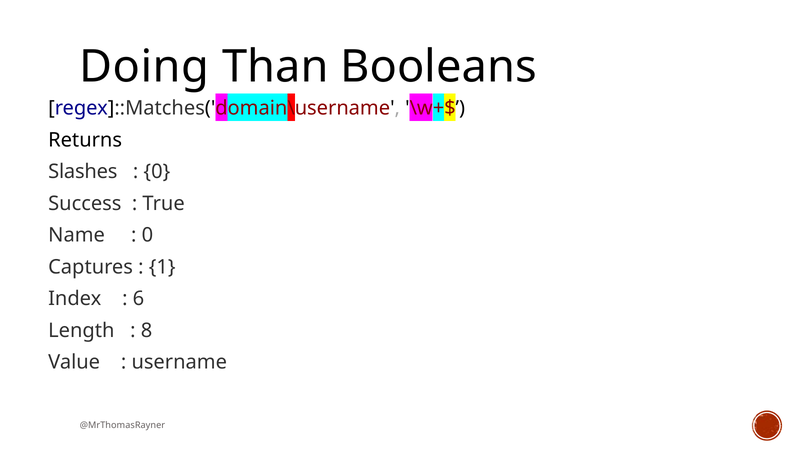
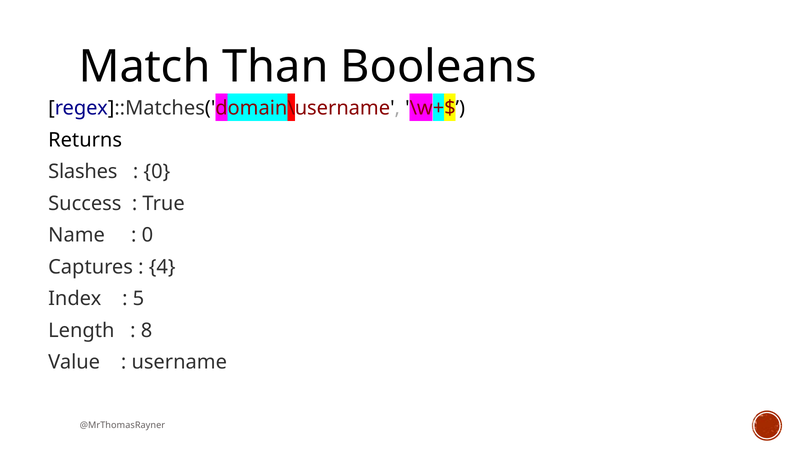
Doing: Doing -> Match (145, 67)
1: 1 -> 4 (162, 267)
6: 6 -> 5 (138, 299)
